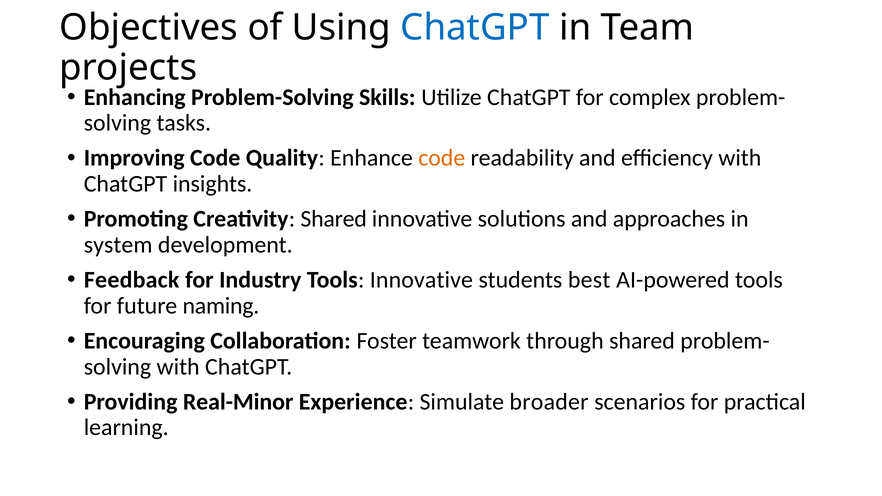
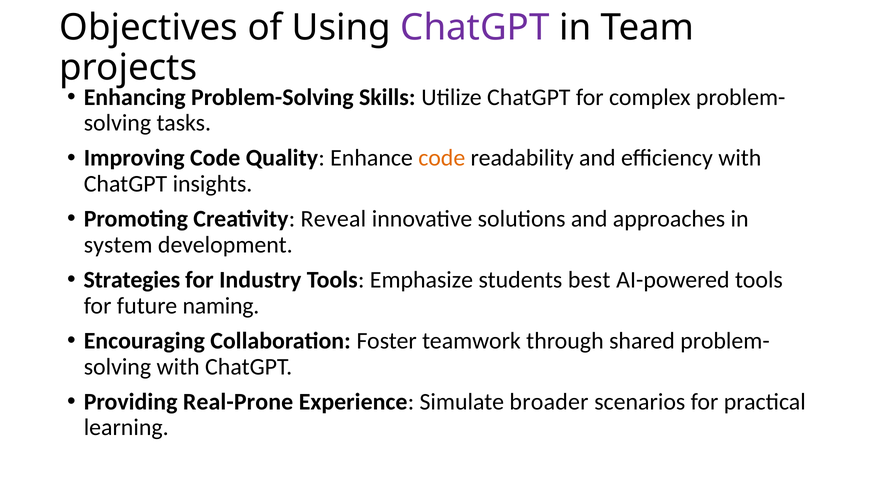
ChatGPT colour: blue -> purple (475, 28)
Creativity Shared: Shared -> Reveal (333, 219)
Feedback: Feedback -> Strategies (132, 280)
Tools Innovative: Innovative -> Emphasize (421, 280)
Real-Minor: Real-Minor -> Real-Prone (238, 402)
